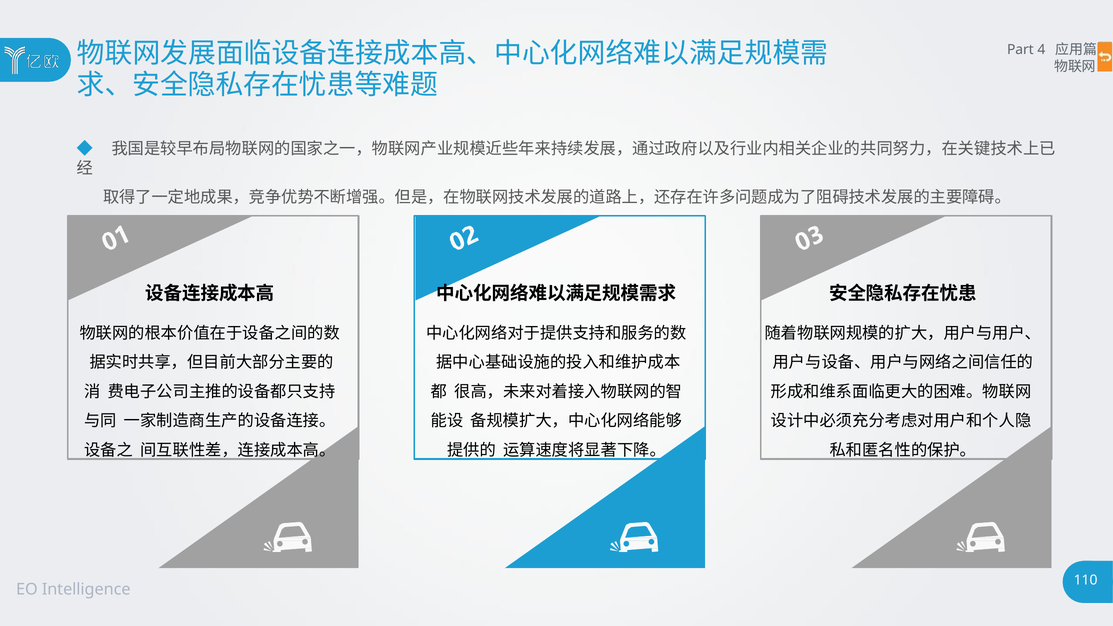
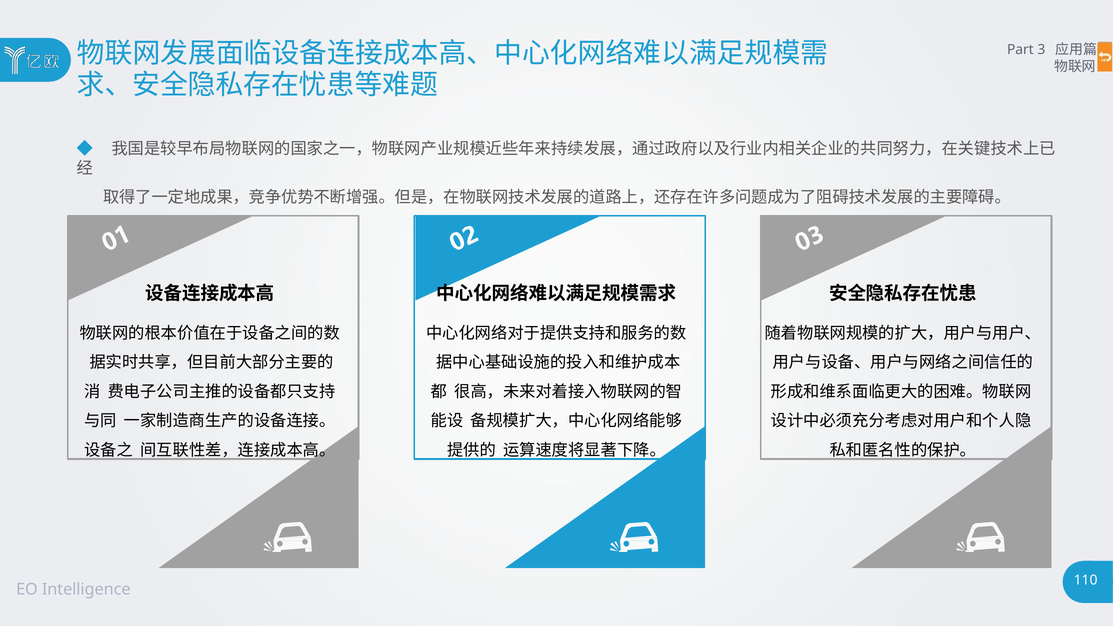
4: 4 -> 3 (1041, 50)
